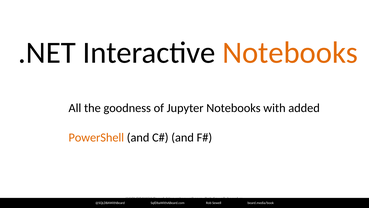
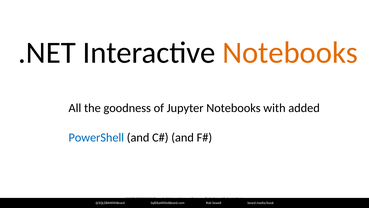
PowerShell colour: orange -> blue (96, 137)
